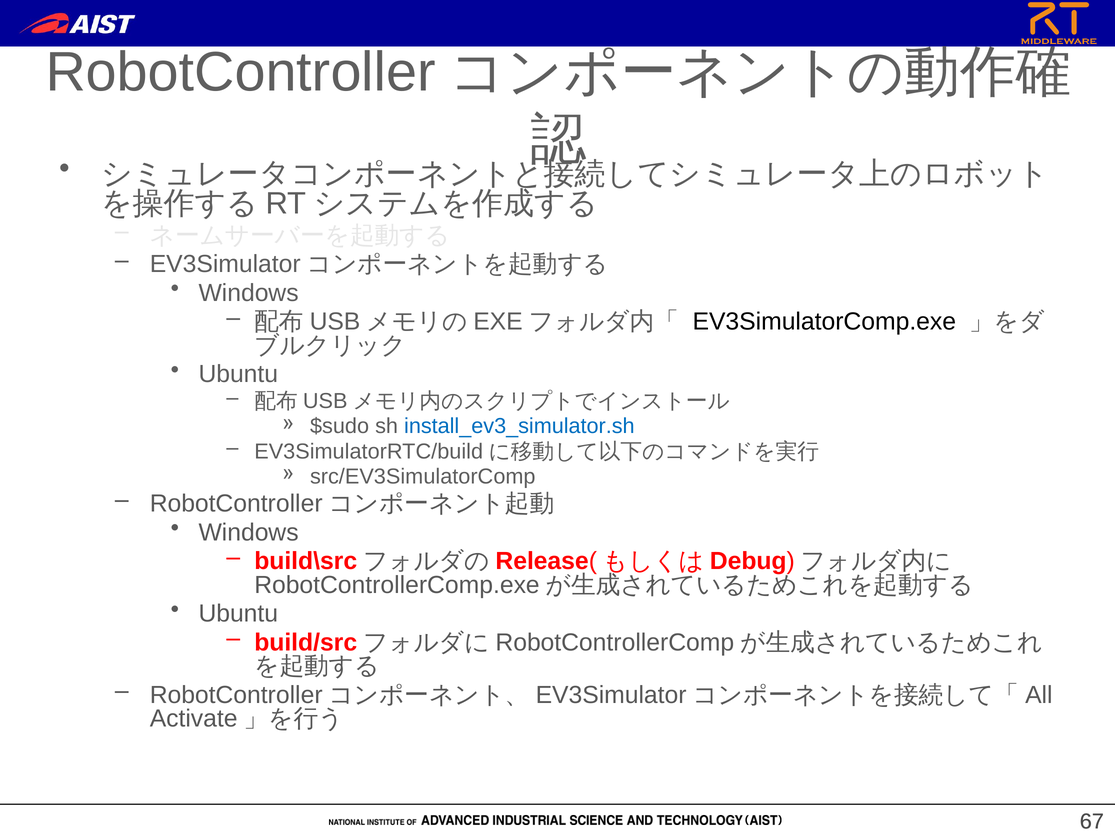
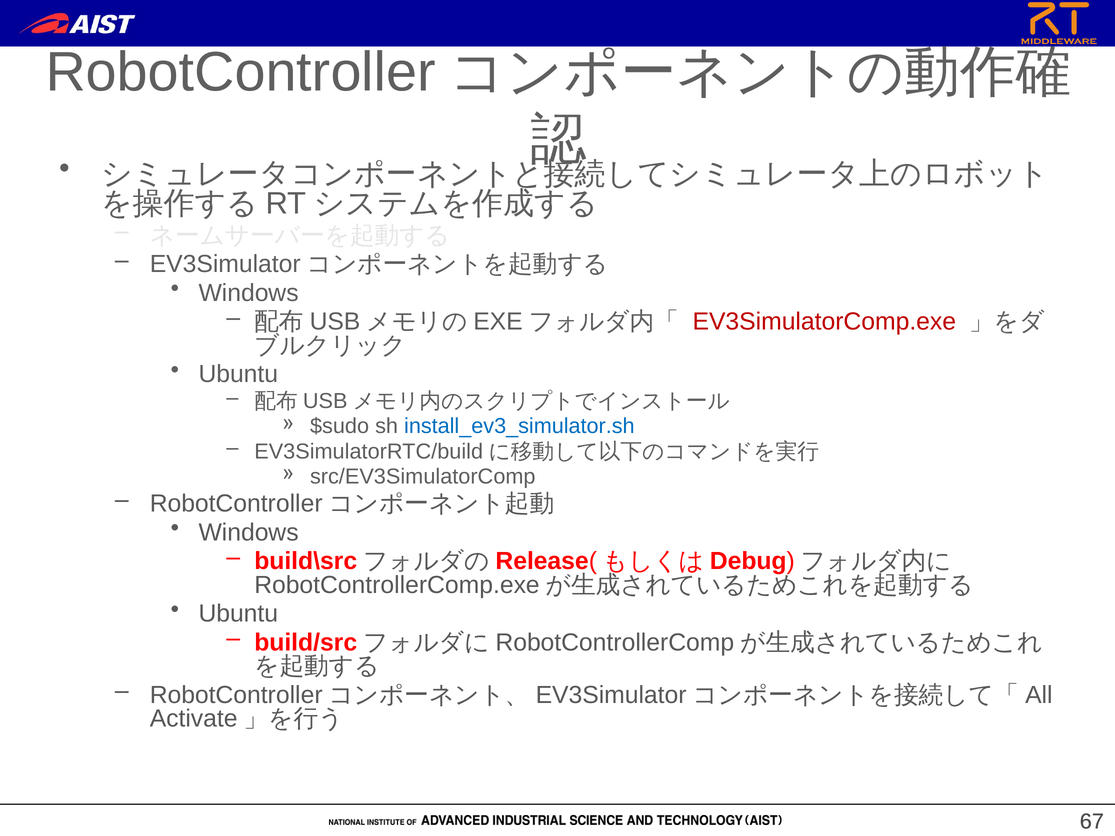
EV3SimulatorComp.exe colour: black -> red (824, 322)
